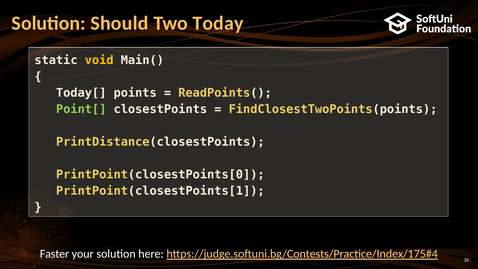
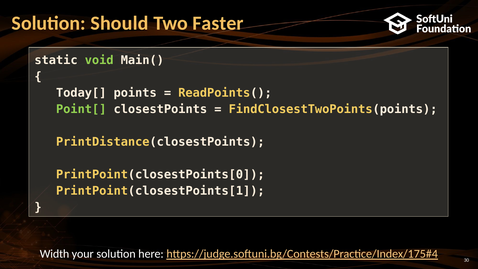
Today: Today -> Faster (218, 23)
void colour: yellow -> light green (99, 60)
Faster: Faster -> Width (55, 254)
